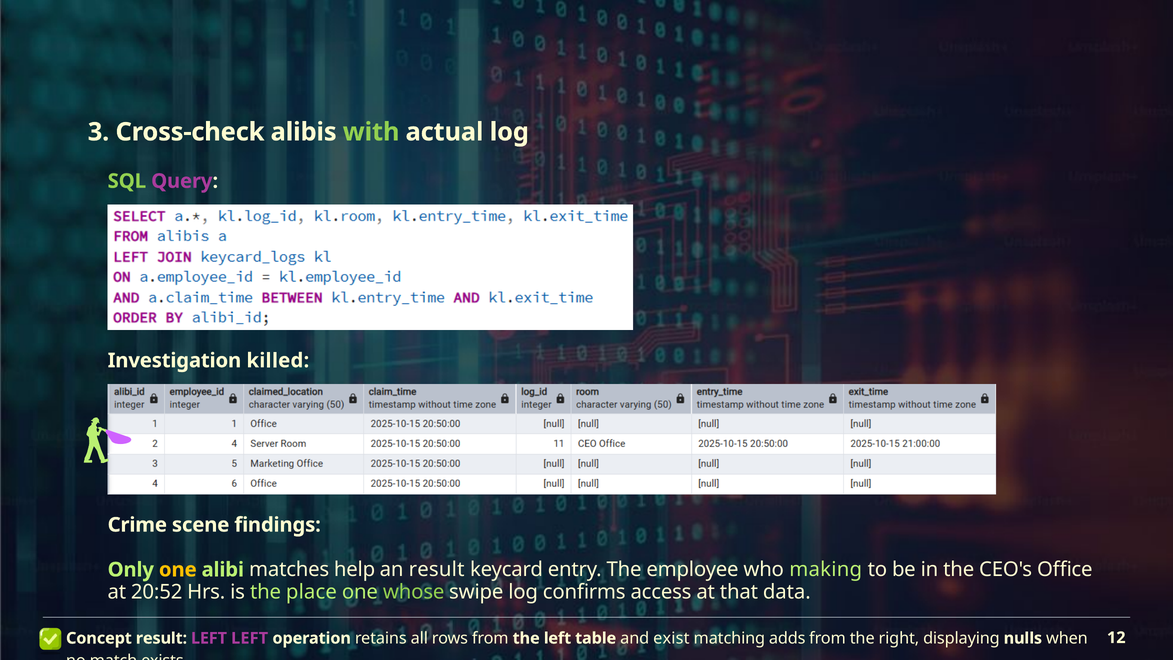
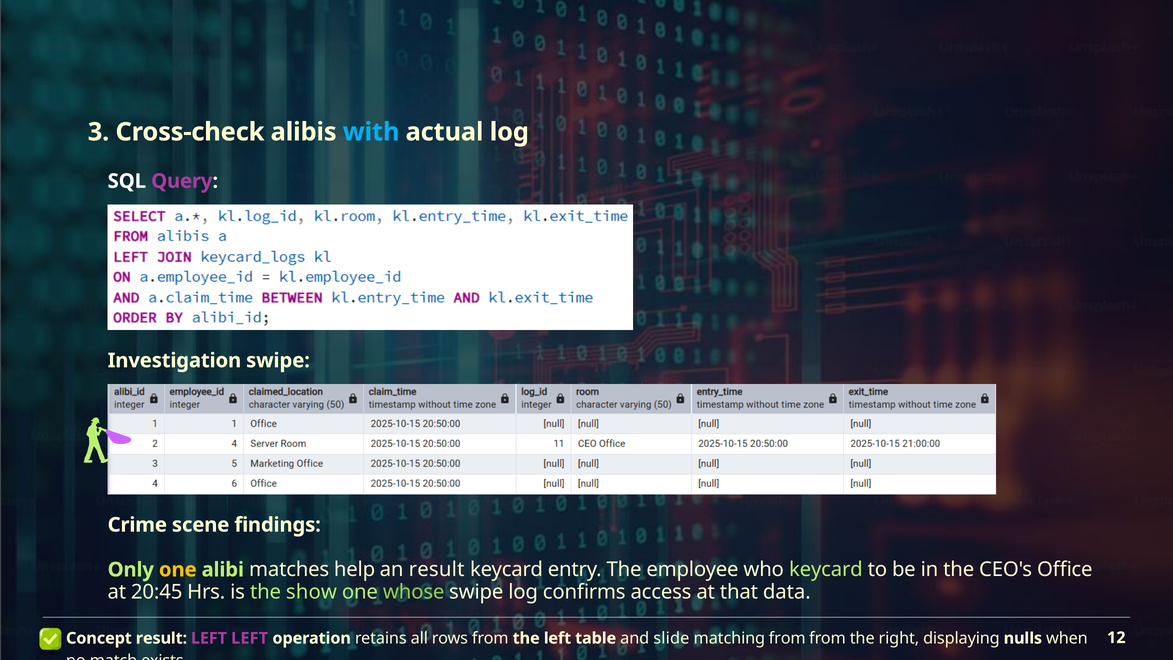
with colour: light green -> light blue (371, 132)
SQL colour: light green -> white (127, 181)
Investigation killed: killed -> swipe (278, 360)
who making: making -> keycard (826, 570)
20:52: 20:52 -> 20:45 (157, 592)
place: place -> show (311, 592)
exist: exist -> slide (671, 638)
matching adds: adds -> from (787, 638)
